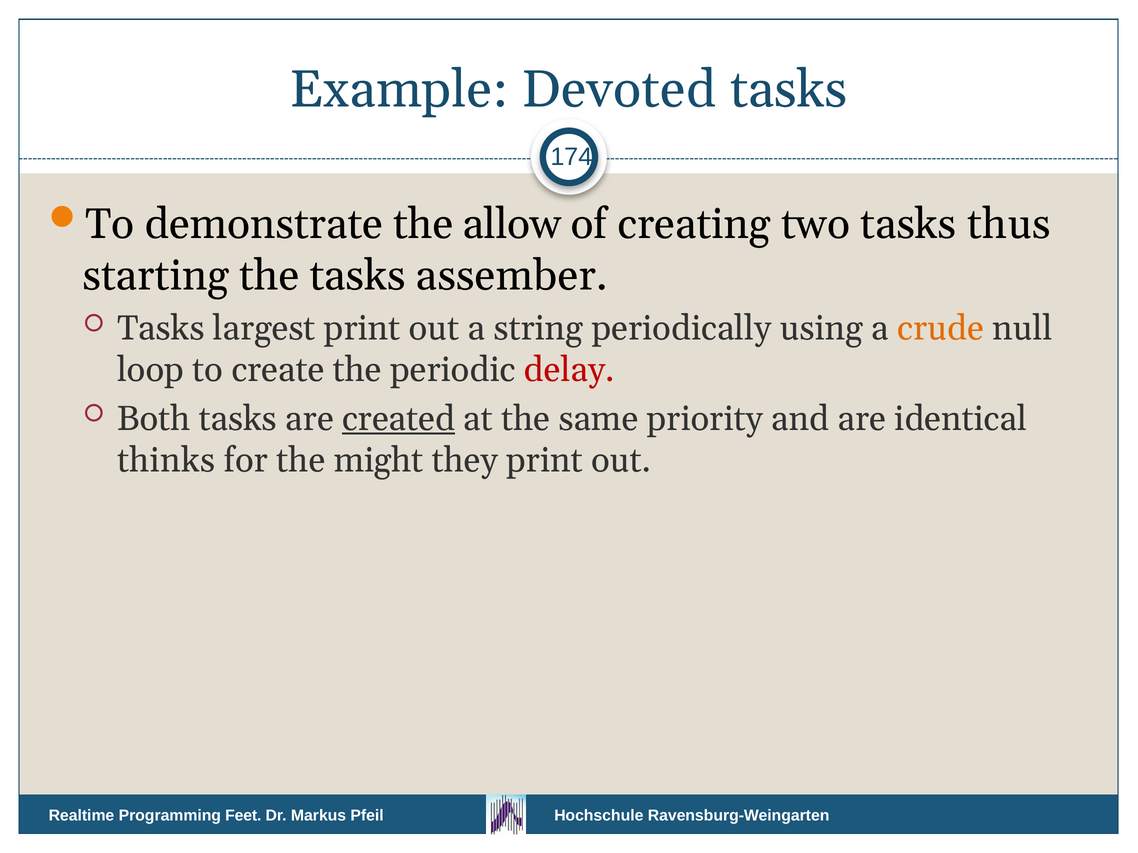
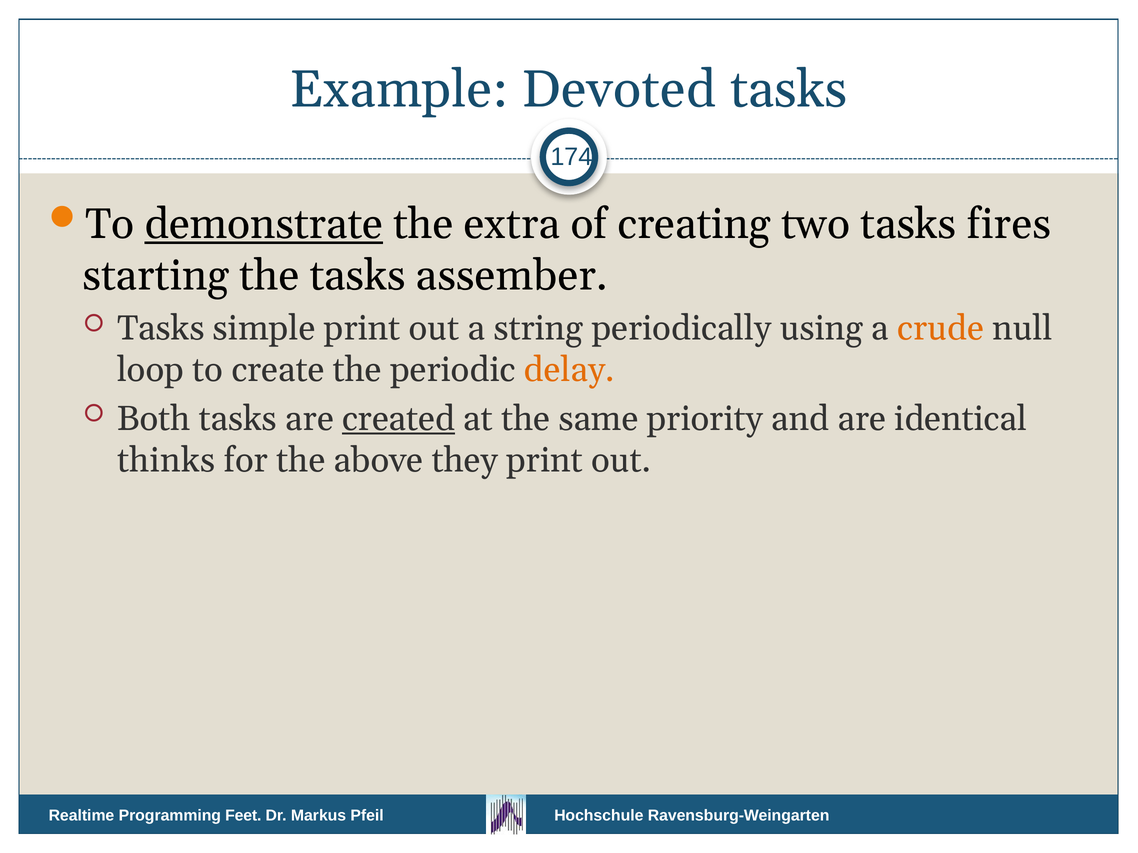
demonstrate underline: none -> present (264, 224)
allow: allow -> extra (512, 224)
thus: thus -> fires (1009, 224)
largest: largest -> simple (264, 328)
delay colour: red -> orange (569, 370)
might: might -> above (378, 461)
